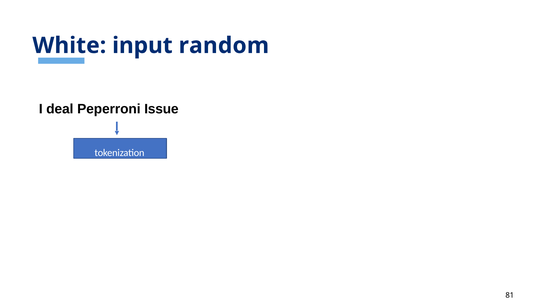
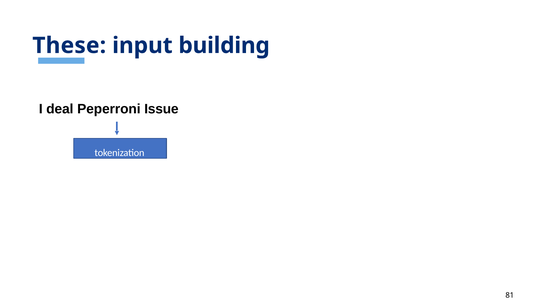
White: White -> These (69, 45)
random: random -> building (224, 45)
